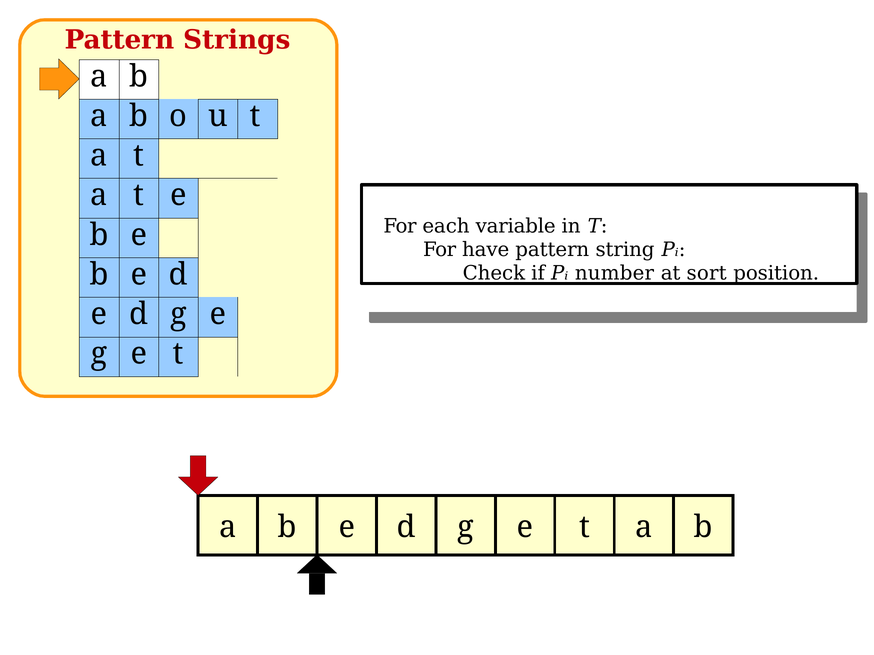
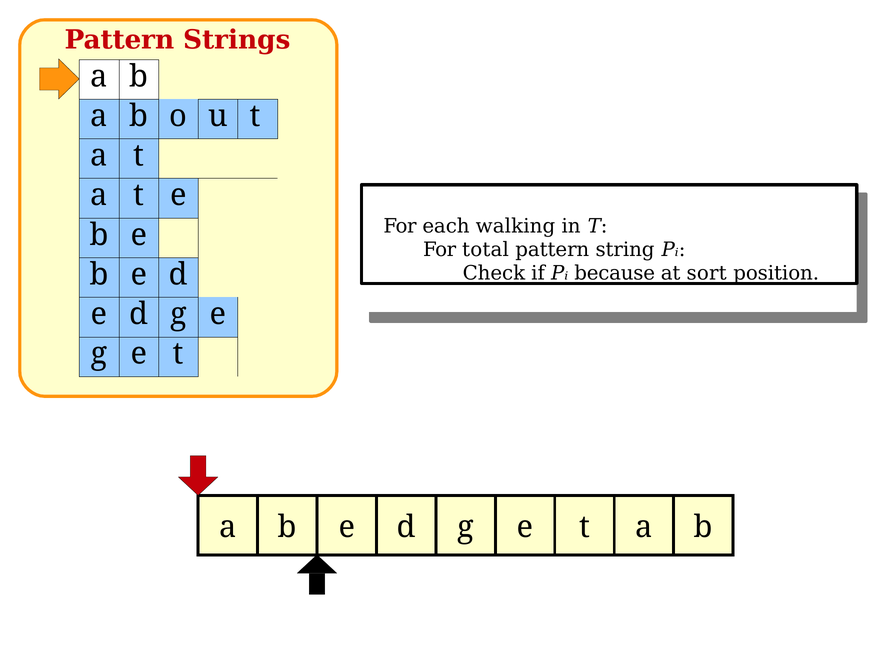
variable: variable -> walking (515, 226)
have: have -> total (485, 249)
number: number -> because (615, 273)
